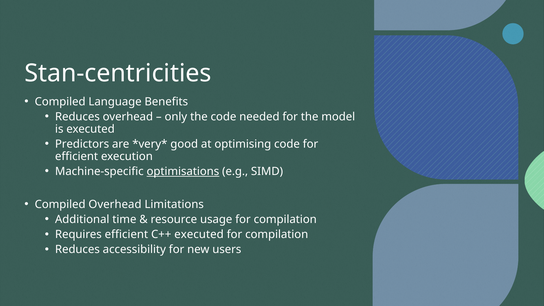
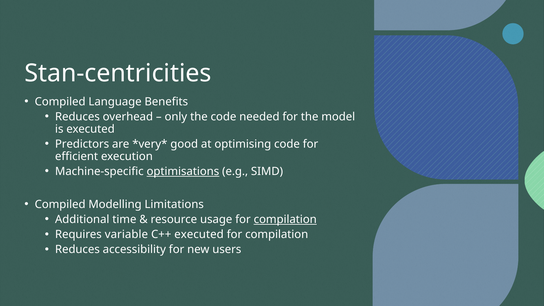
Compiled Overhead: Overhead -> Modelling (115, 204)
compilation underline: none -> present (285, 219)
Requires efficient: efficient -> variable (126, 234)
